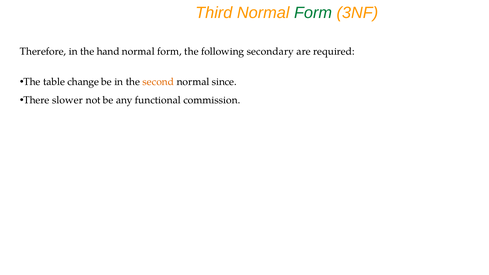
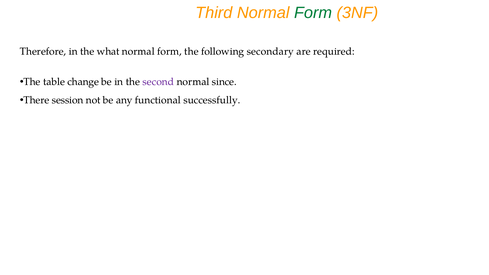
hand: hand -> what (108, 51)
second colour: orange -> purple (158, 82)
slower: slower -> session (68, 100)
commission: commission -> successfully (212, 100)
